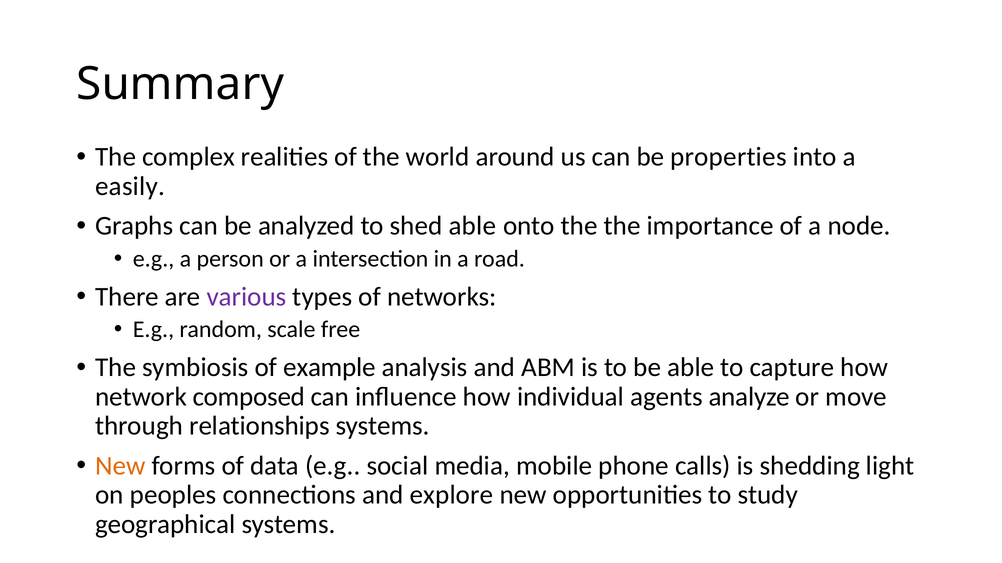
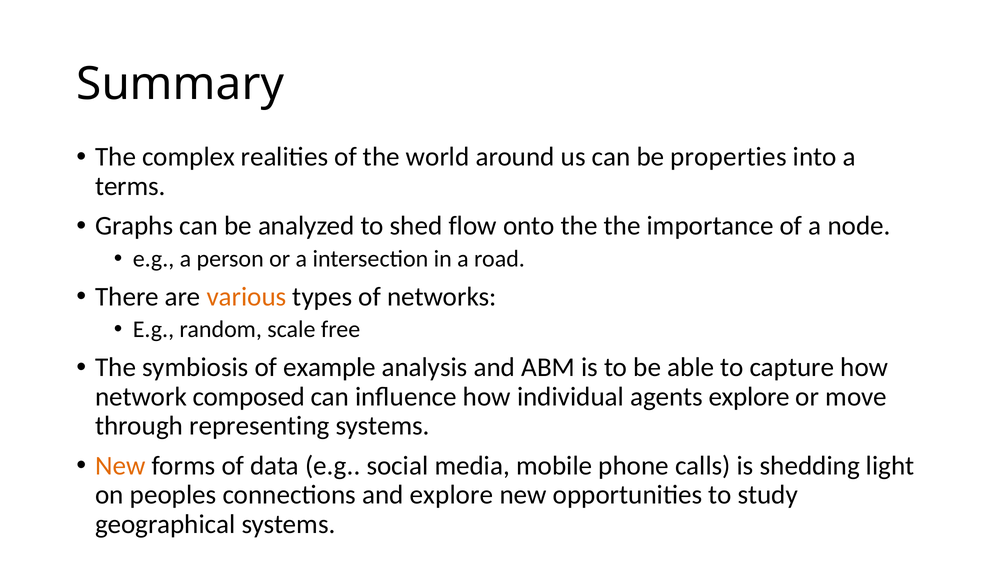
easily: easily -> terms (130, 186)
shed able: able -> flow (473, 226)
various colour: purple -> orange (246, 297)
agents analyze: analyze -> explore (749, 397)
relationships: relationships -> representing (259, 426)
